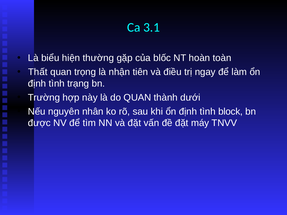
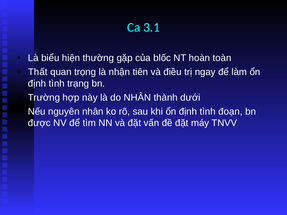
do QUAN: QUAN -> NHÂN (137, 98)
block: block -> đoạn (230, 112)
